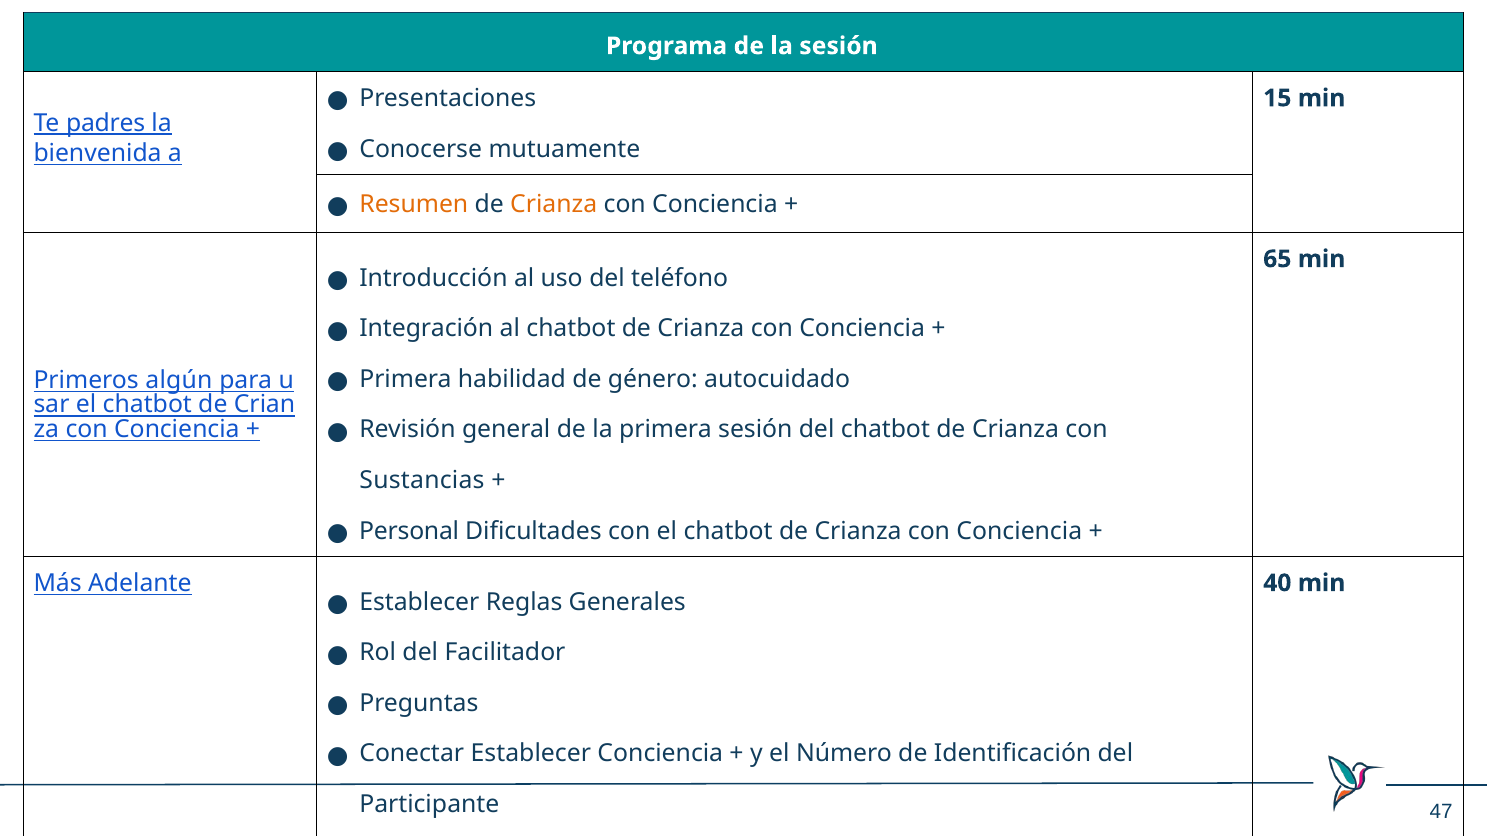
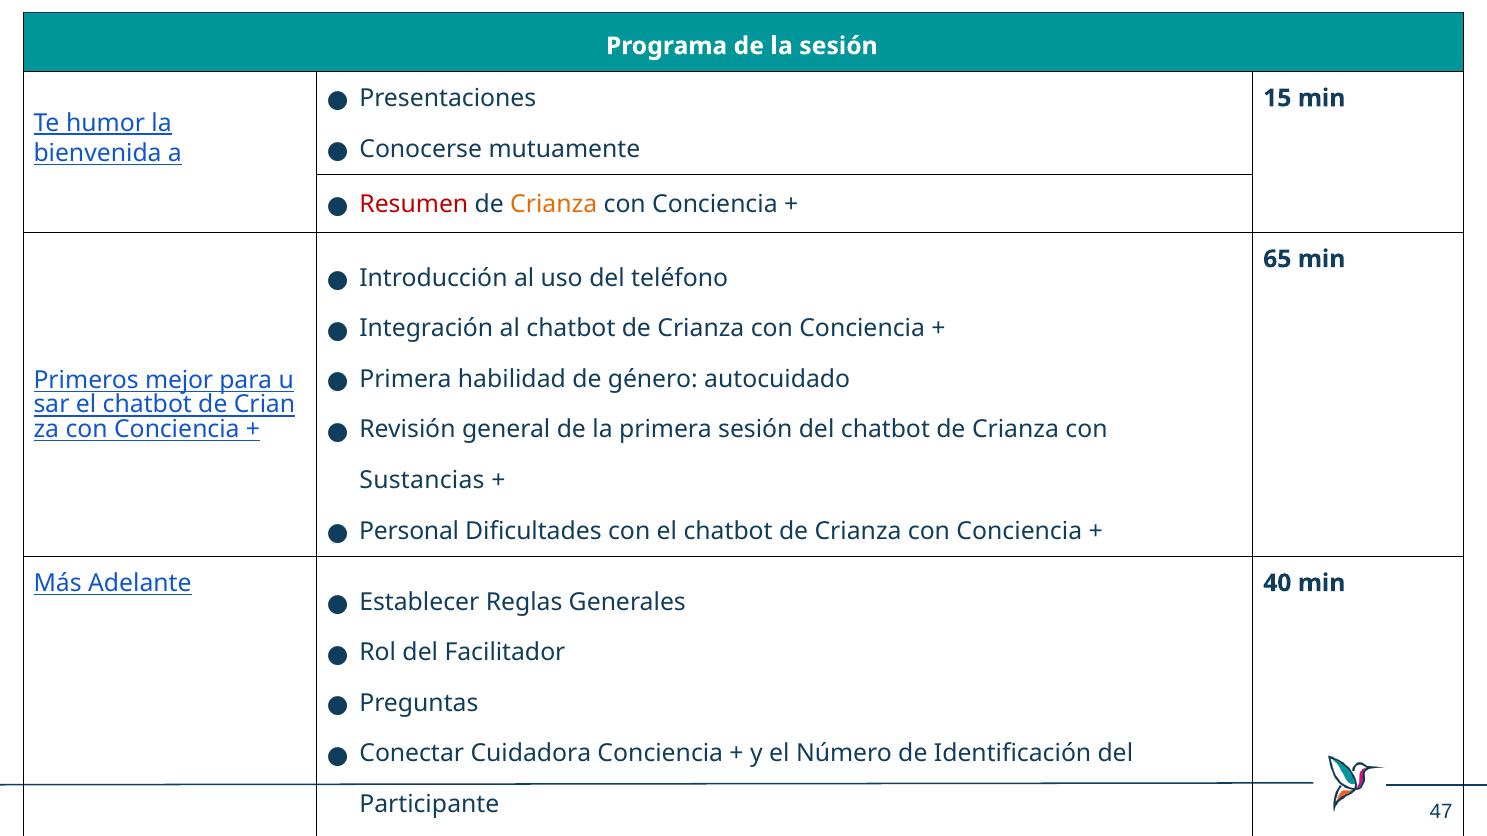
padres: padres -> humor (106, 123)
Resumen colour: orange -> red (414, 205)
algún: algún -> mejor (179, 381)
Conectar Establecer: Establecer -> Cuidadora (531, 754)
